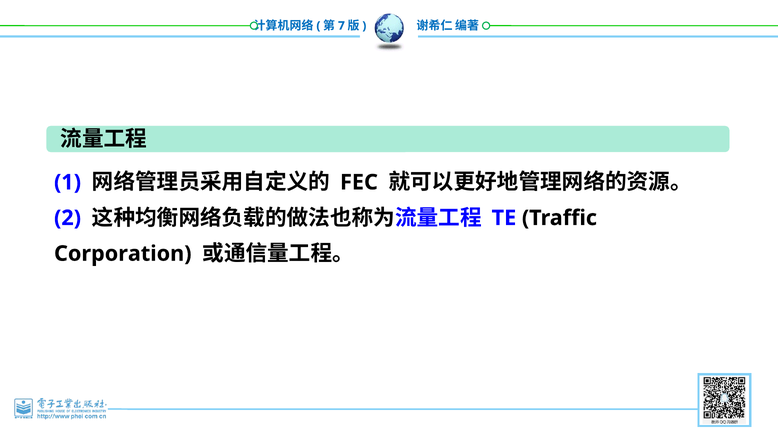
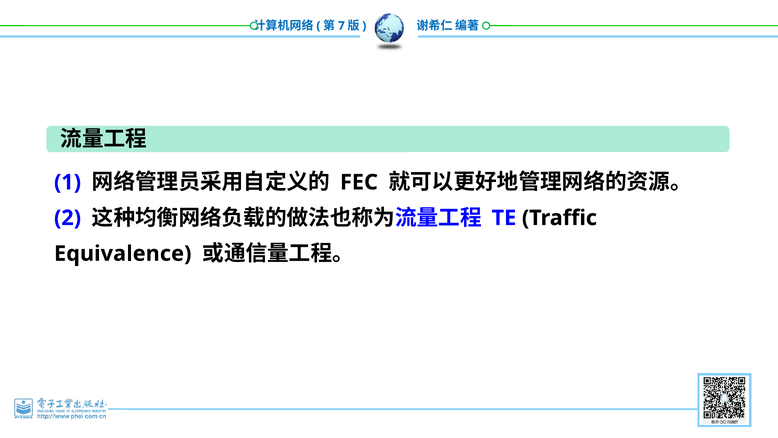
Corporation: Corporation -> Equivalence (123, 253)
